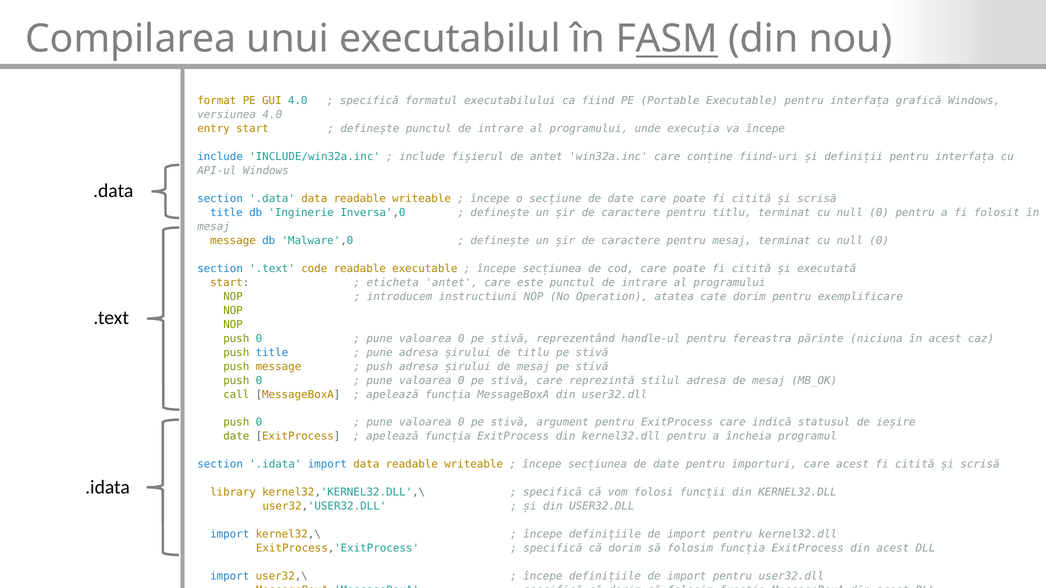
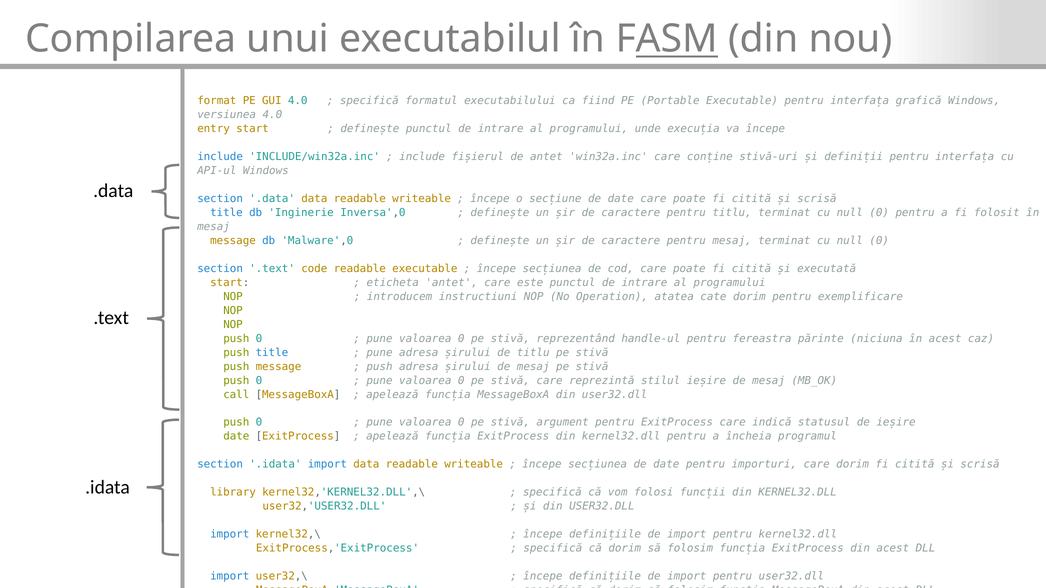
fiind-uri: fiind-uri -> stivă-uri (769, 157)
stilul adresa: adresa -> ieșire (706, 381)
care acest: acest -> dorim (853, 465)
